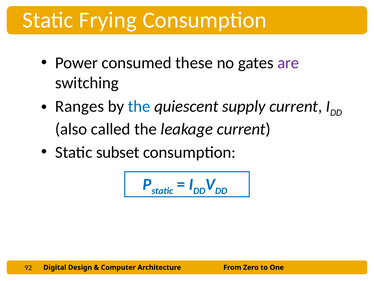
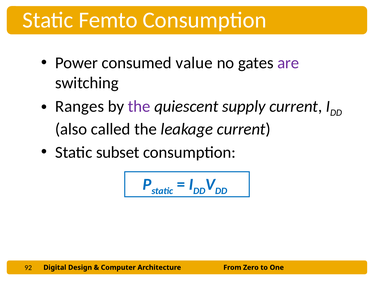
Frying: Frying -> Femto (108, 20)
these: these -> value (194, 63)
the colour: blue -> purple (139, 106)
